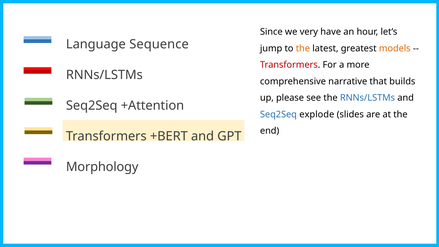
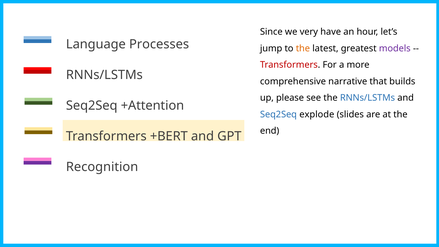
Sequence: Sequence -> Processes (159, 44)
models colour: orange -> purple (395, 48)
Morphology: Morphology -> Recognition (102, 167)
